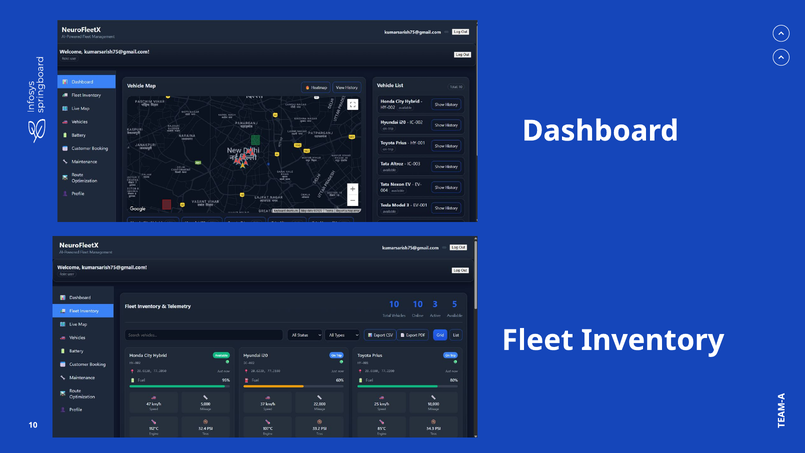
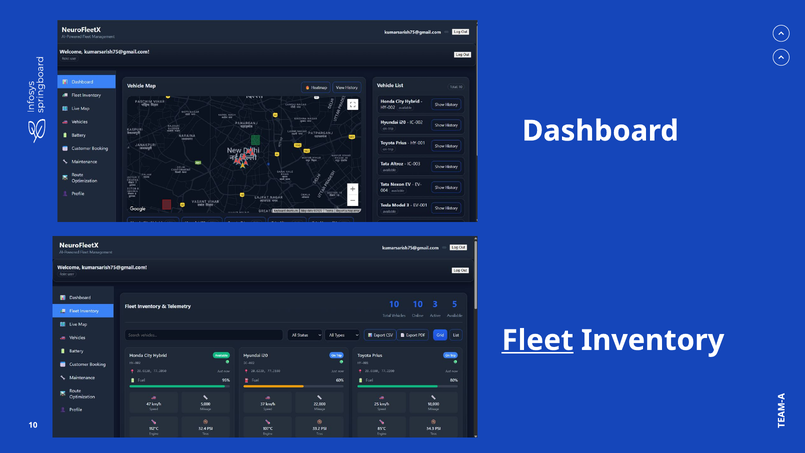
Fleet underline: none -> present (538, 340)
